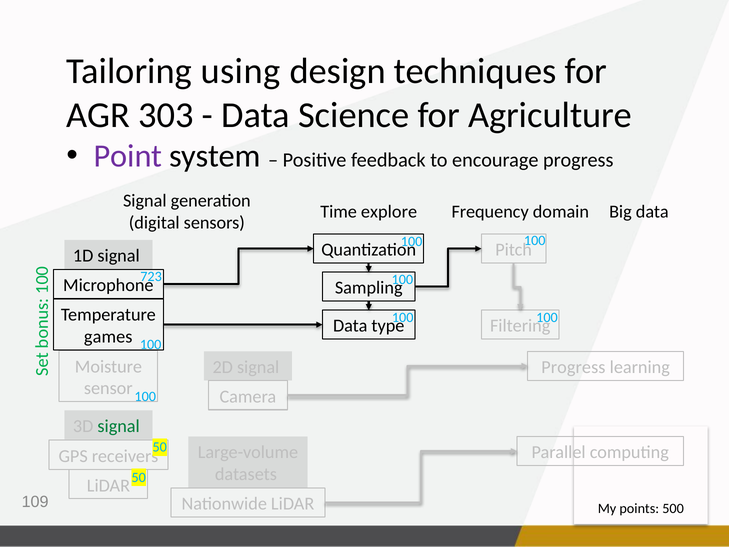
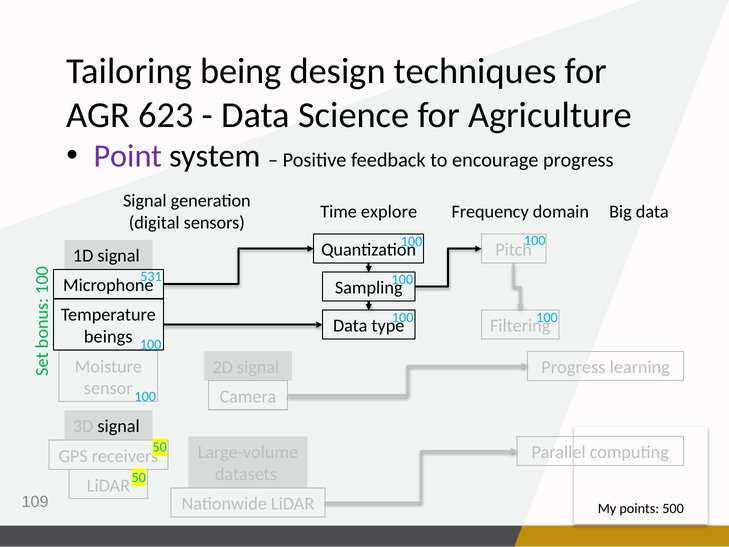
using: using -> being (241, 71)
303: 303 -> 623 (166, 115)
723: 723 -> 531 (151, 276)
games: games -> beings (108, 337)
signal colour: green -> black (119, 426)
